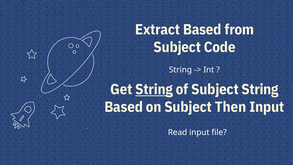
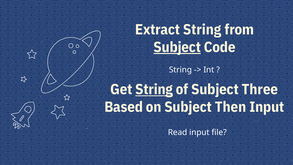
Extract Based: Based -> String (202, 30)
Subject underline: none -> present (177, 47)
Subject String: String -> Three (260, 89)
